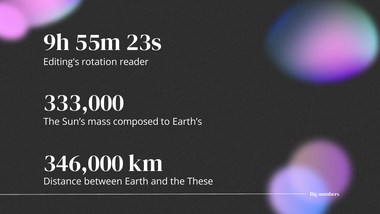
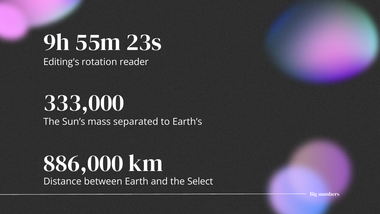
composed: composed -> separated (136, 122)
346,000: 346,000 -> 886,000 (83, 163)
These: These -> Select (200, 181)
